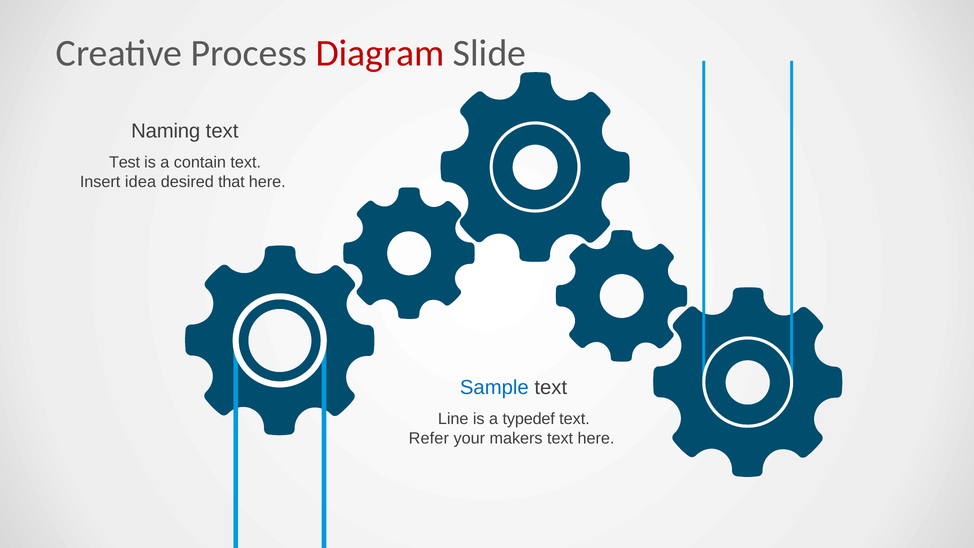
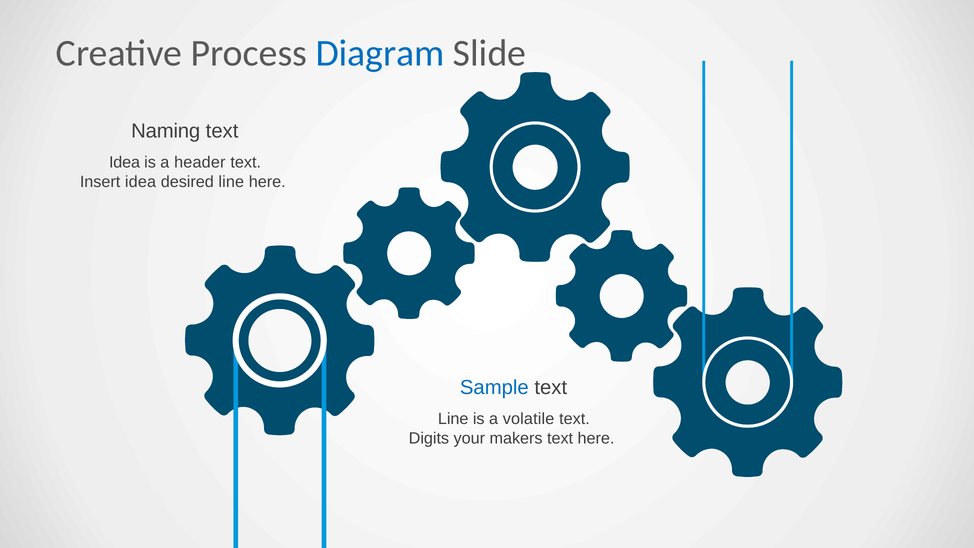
Diagram colour: red -> blue (380, 53)
Test: Test -> Idea (125, 163)
contain: contain -> header (200, 163)
desired that: that -> line (231, 182)
typedef: typedef -> volatile (529, 419)
Refer: Refer -> Digits (429, 438)
